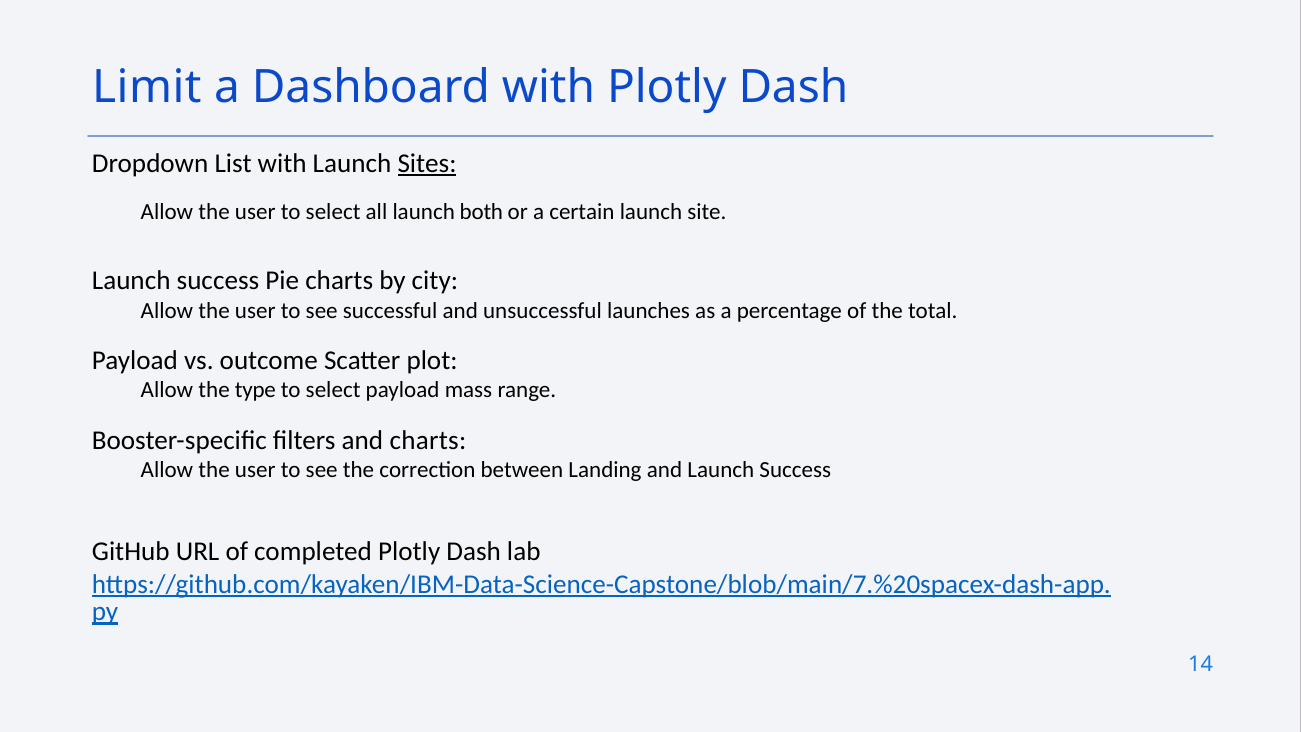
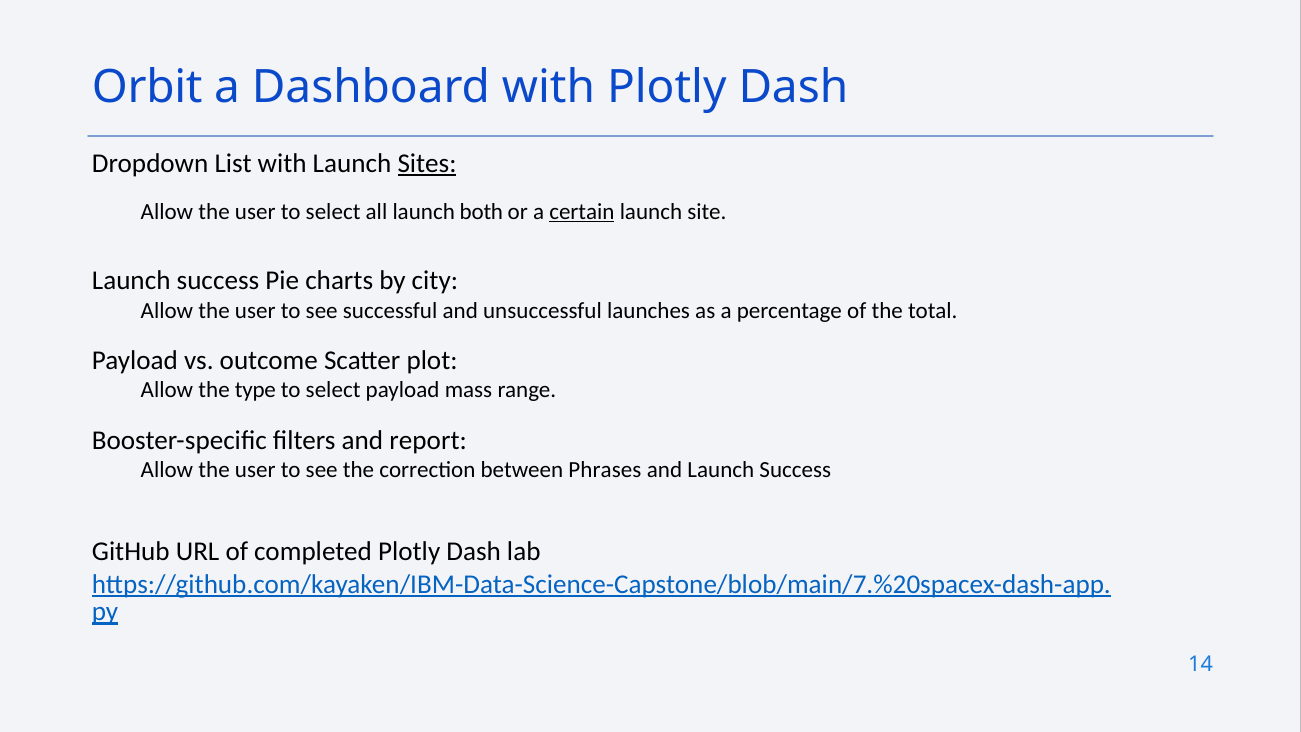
Limit: Limit -> Orbit (147, 87)
certain underline: none -> present (582, 212)
and charts: charts -> report (428, 440)
Landing: Landing -> Phrases (605, 470)
